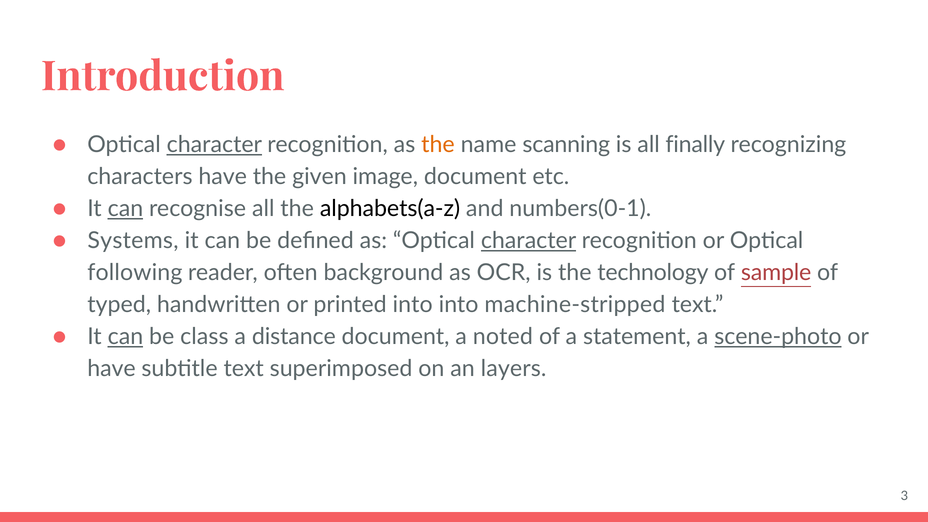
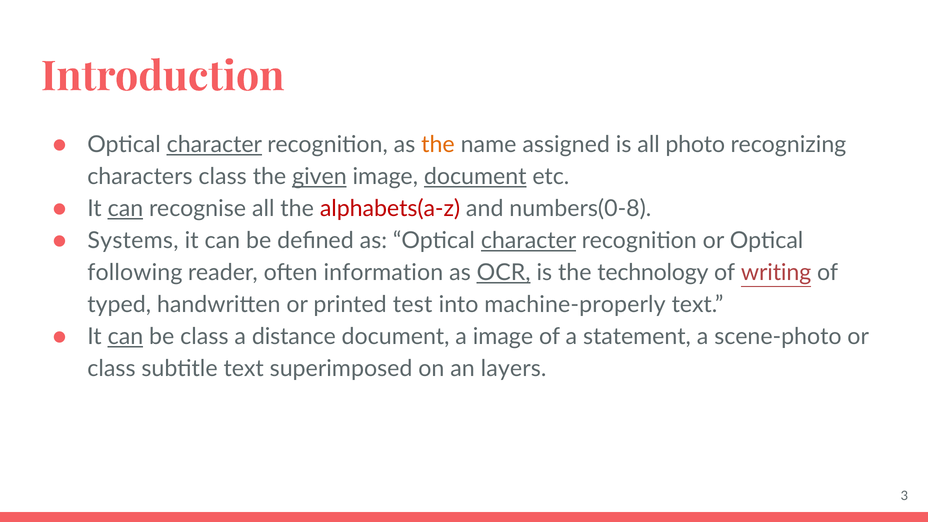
scanning: scanning -> assigned (566, 145)
finally: finally -> photo (695, 145)
characters have: have -> class (223, 177)
given underline: none -> present (319, 177)
document underline: none -> present (475, 177)
alphabets(a-z colour: black -> red (390, 209)
numbers(0-1: numbers(0-1 -> numbers(0-8 (580, 209)
background: background -> information (383, 273)
OCR underline: none -> present (504, 273)
sample: sample -> writing (776, 273)
printed into: into -> test (413, 305)
machine-stripped: machine-stripped -> machine-properly (575, 305)
a noted: noted -> image (503, 337)
scene-photo underline: present -> none (778, 337)
have: have -> class (111, 369)
